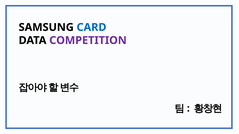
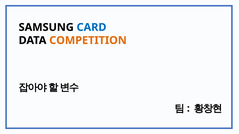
COMPETITION colour: purple -> orange (88, 41)
